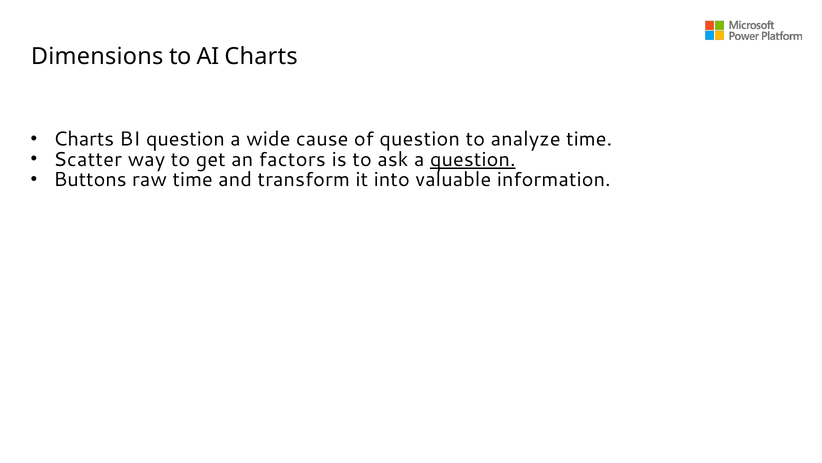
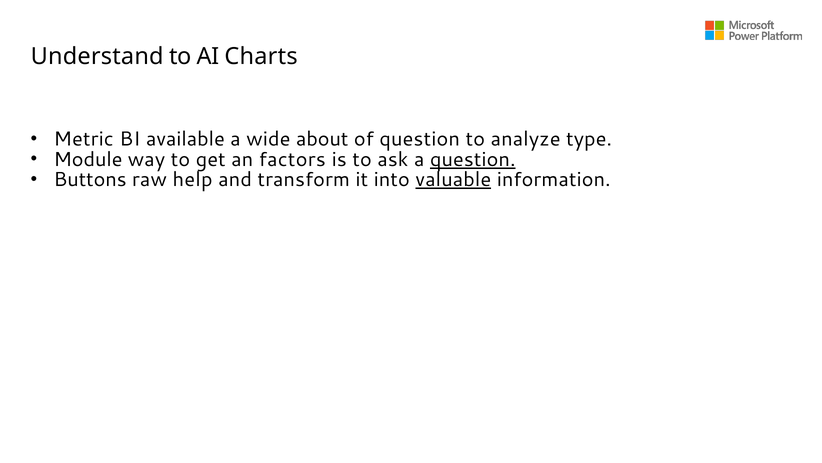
Dimensions: Dimensions -> Understand (97, 56)
Charts: Charts -> Metric (84, 139)
BI question: question -> available (185, 139)
cause: cause -> about (322, 139)
analyze time: time -> type (589, 139)
Scatter: Scatter -> Module (88, 159)
raw time: time -> help (192, 179)
valuable underline: none -> present (453, 179)
